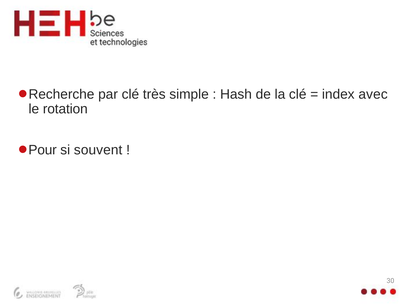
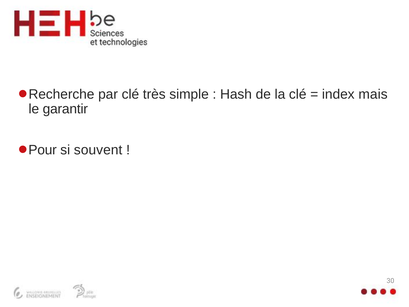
avec: avec -> mais (373, 94)
rotation: rotation -> garantir (65, 109)
